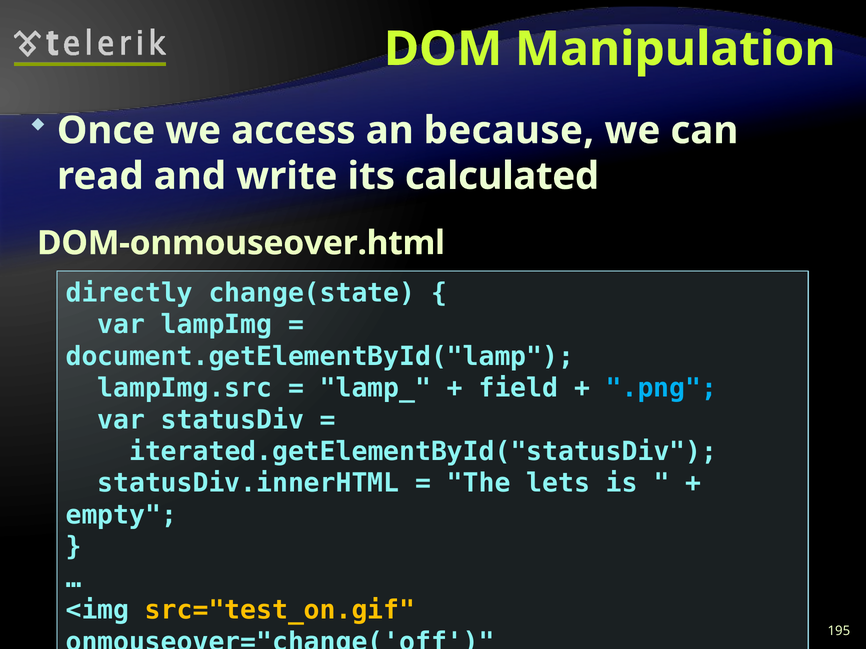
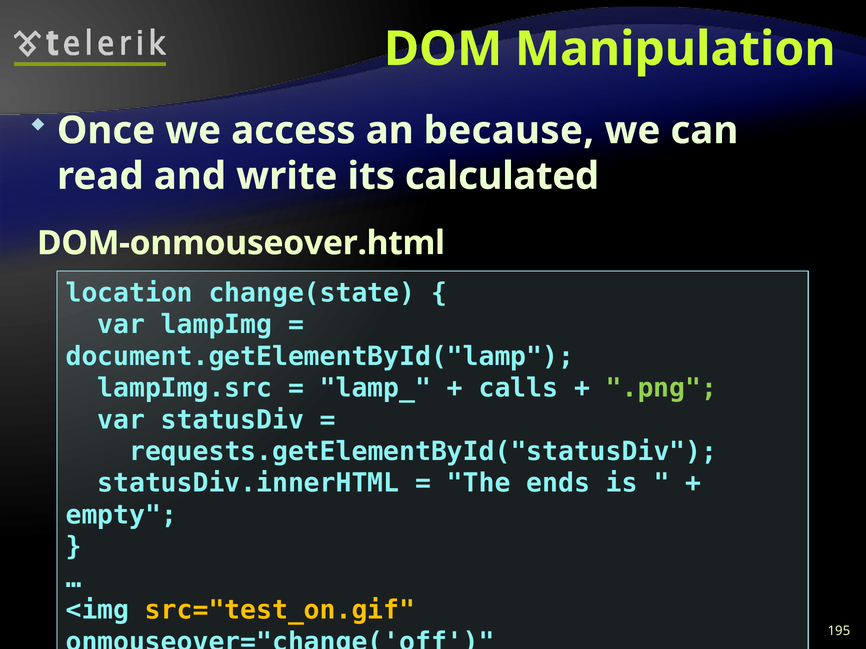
directly: directly -> location (129, 293)
field: field -> calls (518, 388)
.png colour: light blue -> light green (661, 388)
iterated.getElementById("statusDiv: iterated.getElementById("statusDiv -> requests.getElementById("statusDiv (423, 452)
lets: lets -> ends (558, 484)
